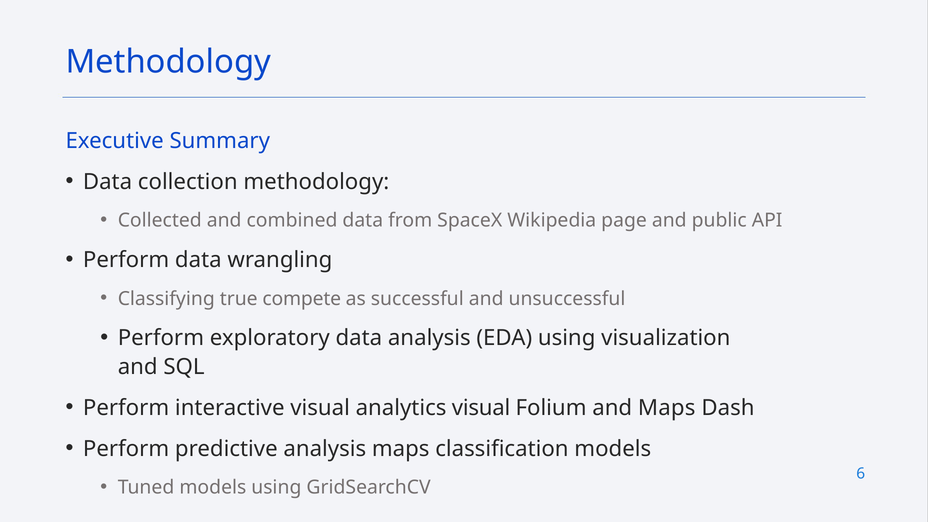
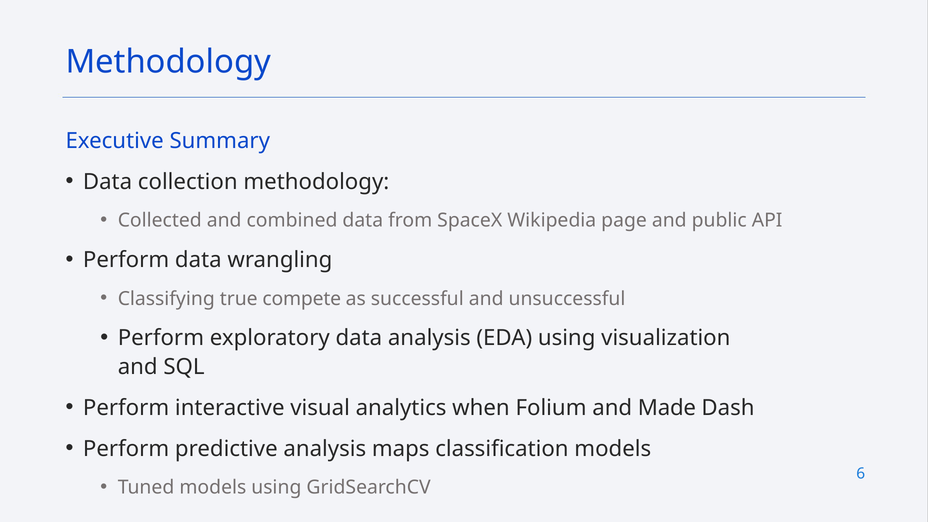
analytics visual: visual -> when (481, 408)
and Maps: Maps -> Made (667, 408)
